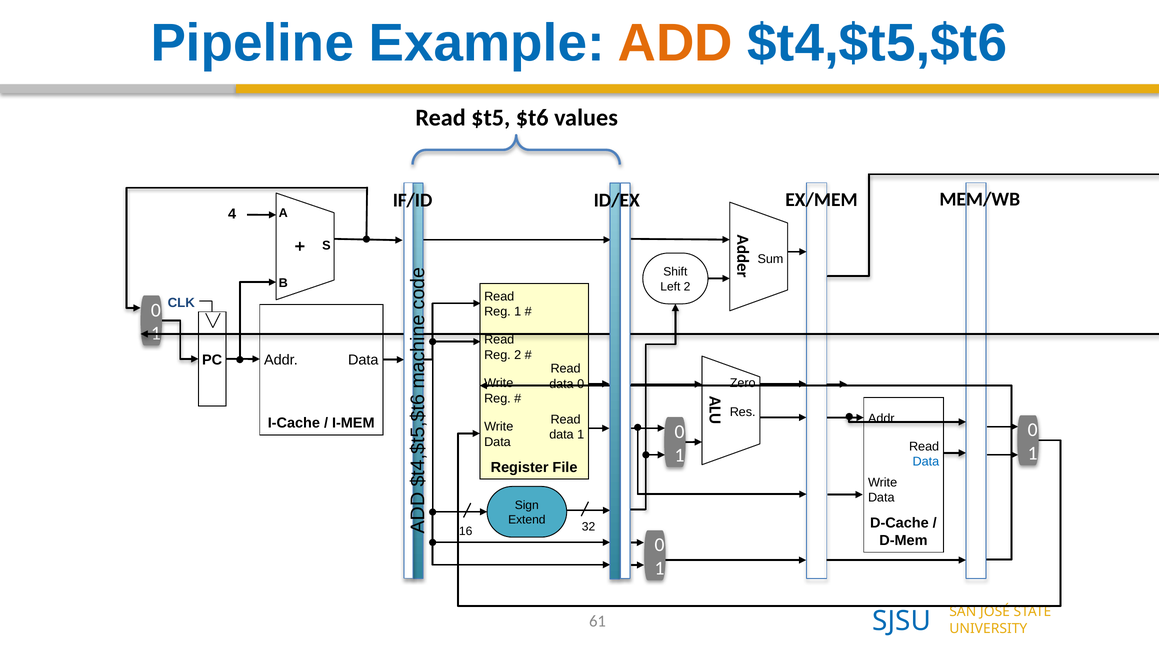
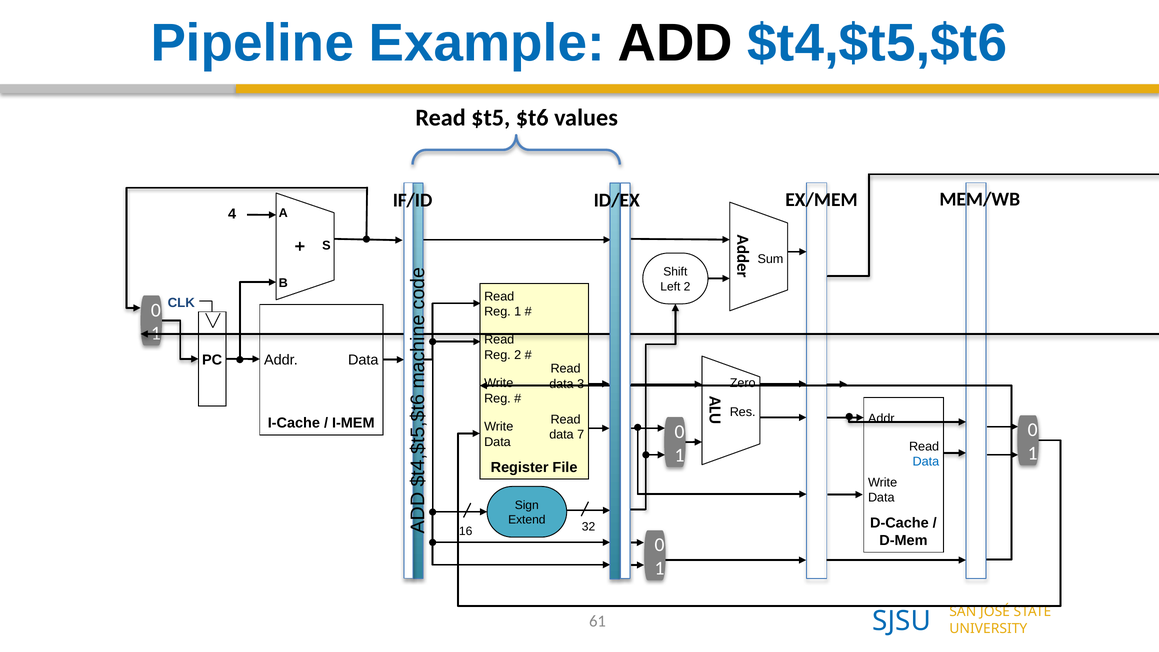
ADD colour: orange -> black (675, 43)
0: 0 -> 3 (581, 384)
data 1: 1 -> 7 (581, 435)
